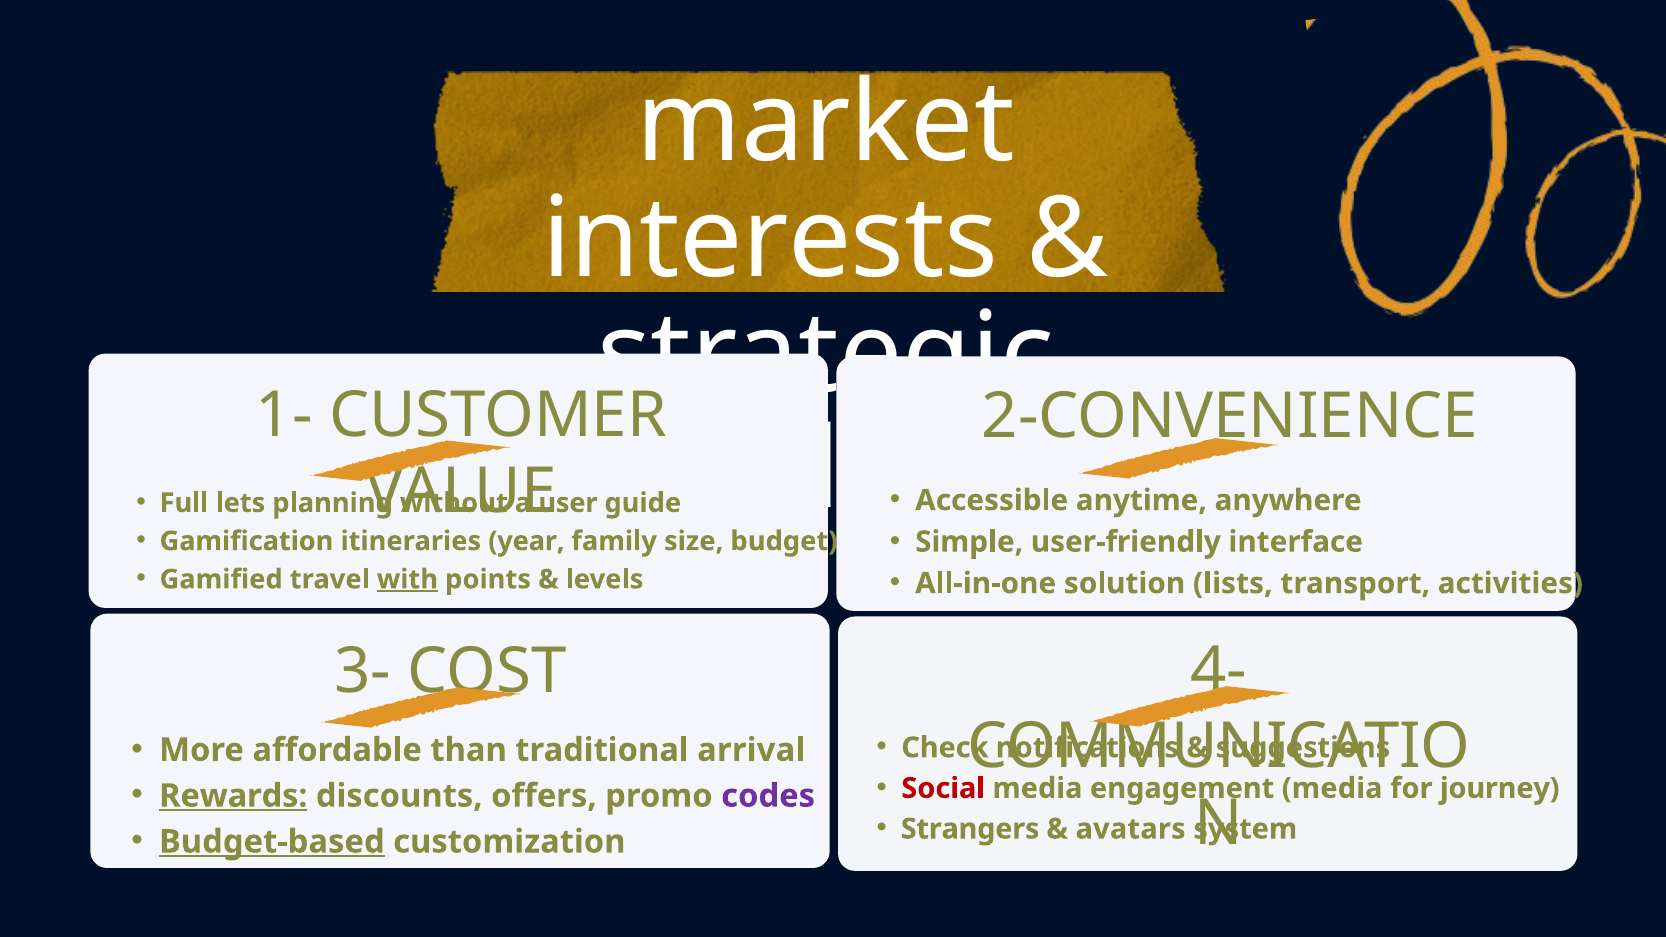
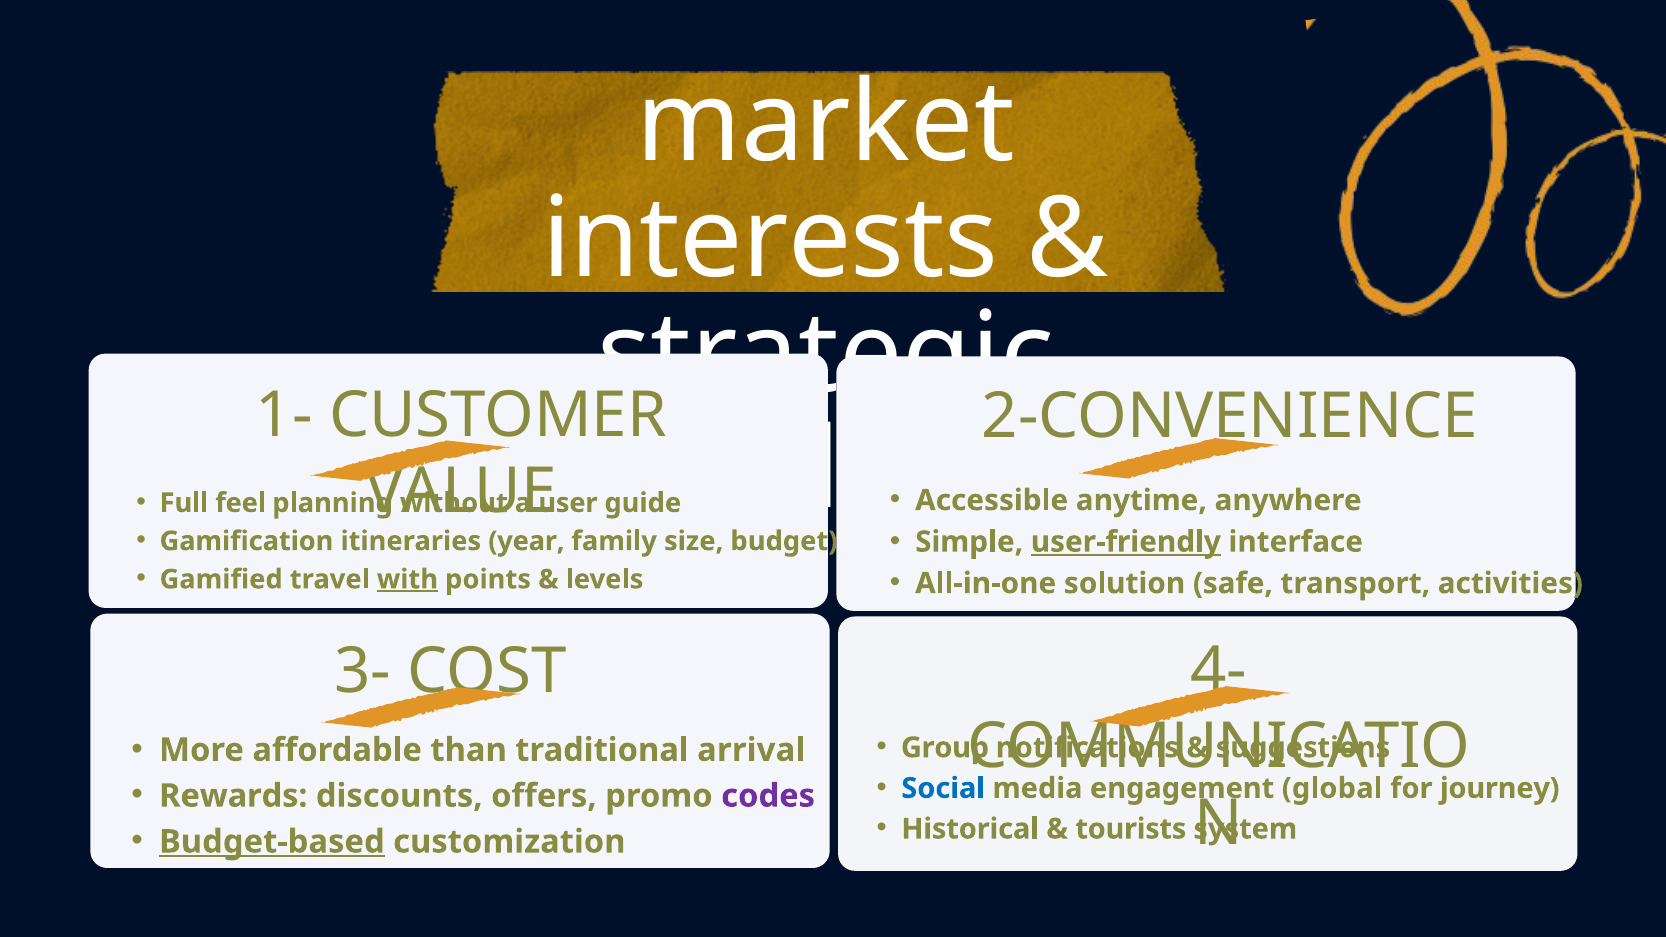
lets: lets -> feel (240, 503)
user-friendly underline: none -> present (1126, 542)
lists: lists -> safe (1233, 583)
Check: Check -> Group (945, 748)
Social colour: red -> blue (943, 788)
engagement media: media -> global (1332, 788)
Rewards underline: present -> none (233, 796)
Strangers: Strangers -> Historical (970, 829)
avatars: avatars -> tourists (1131, 829)
